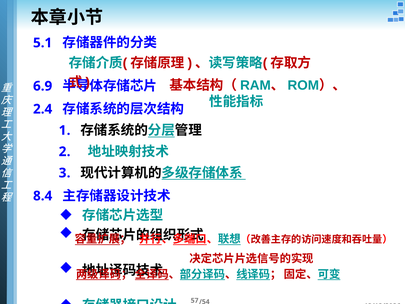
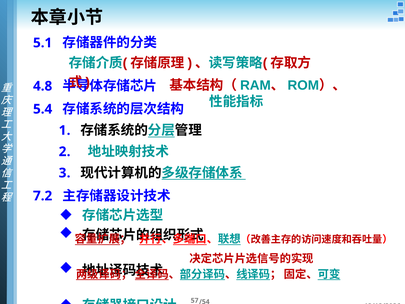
6.9: 6.9 -> 4.8 (43, 86)
2.4: 2.4 -> 5.4 (43, 109)
8.4: 8.4 -> 7.2 (43, 196)
